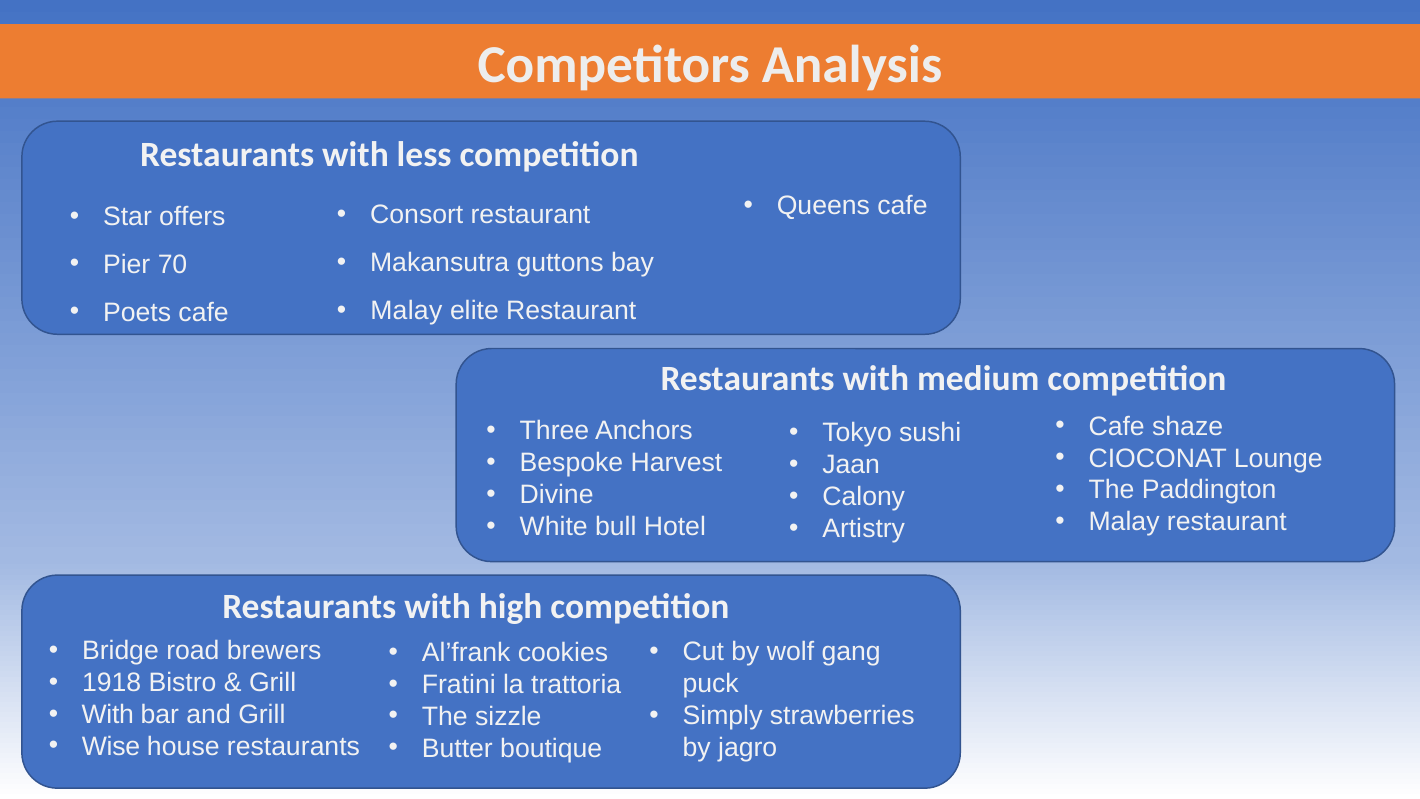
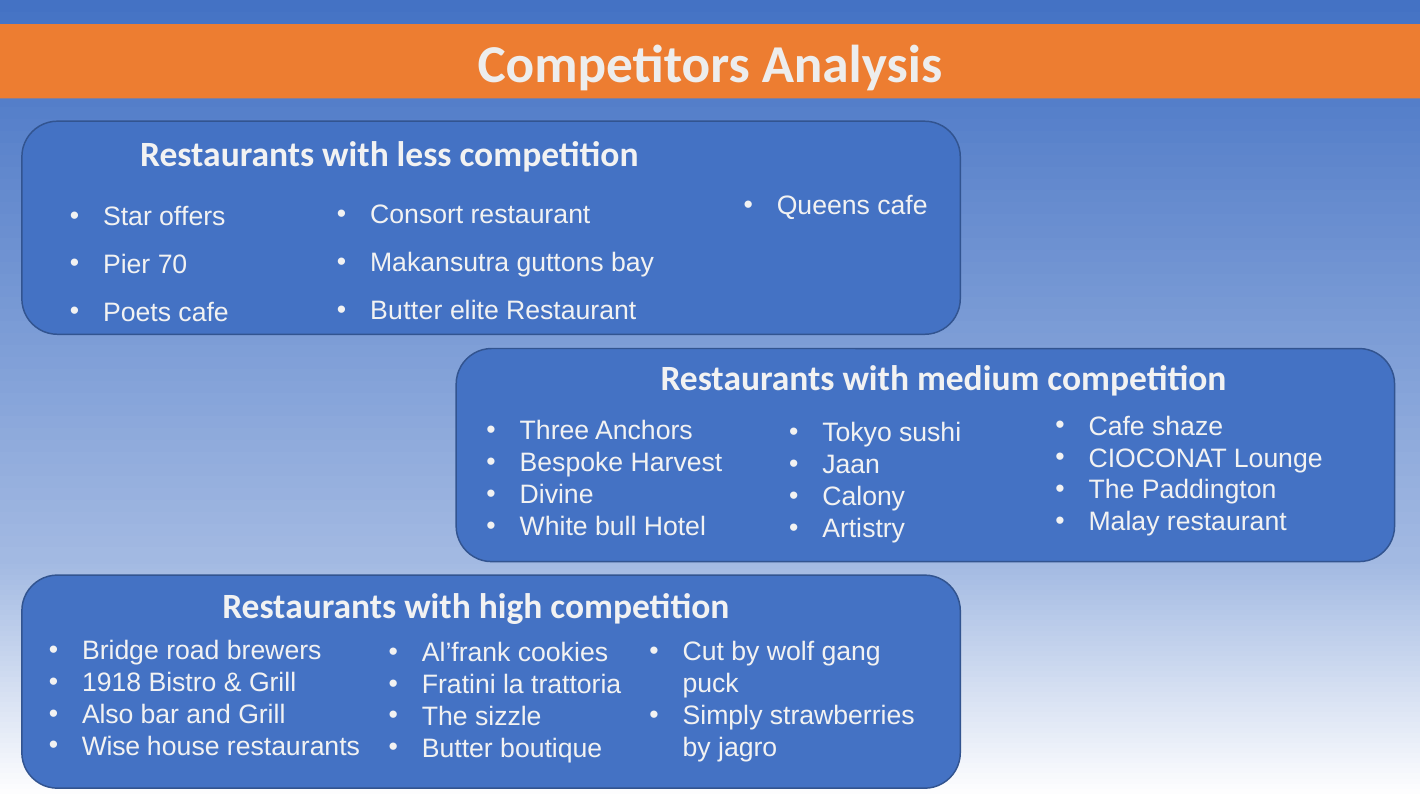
Malay: Malay -> Butter (406, 311)
With: With -> Also (108, 714)
